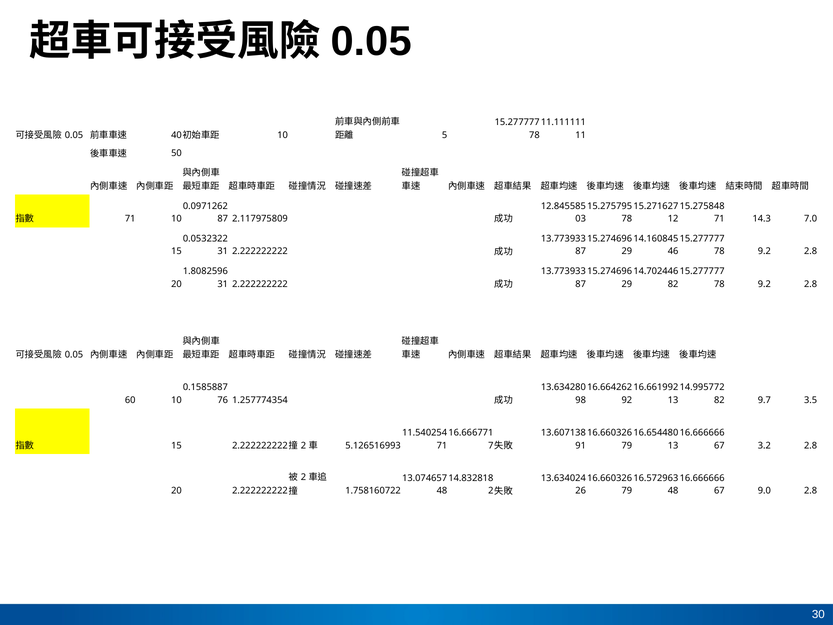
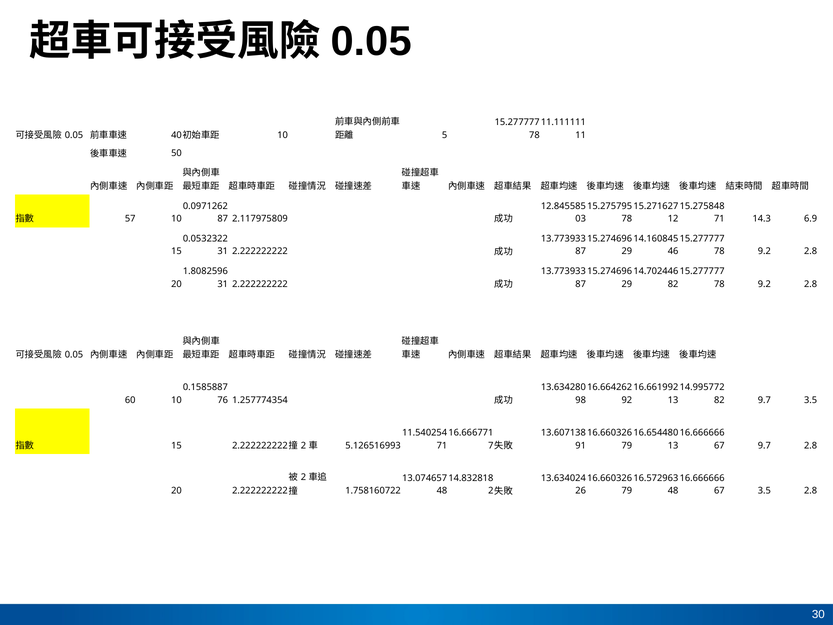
71: 71 -> 57 (130, 219)
7.0: 7.0 -> 6.9 (811, 219)
3.2: 3.2 -> 9.7 (764, 445)
9.0: 9.0 -> 3.5 (764, 491)
